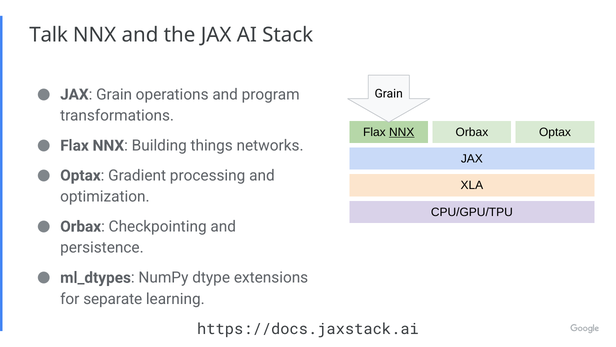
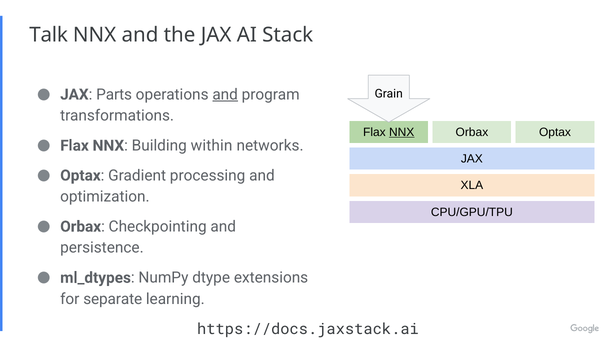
JAX Grain: Grain -> Parts (114, 94)
and underline: none -> present (225, 94)
things: things -> within (212, 145)
